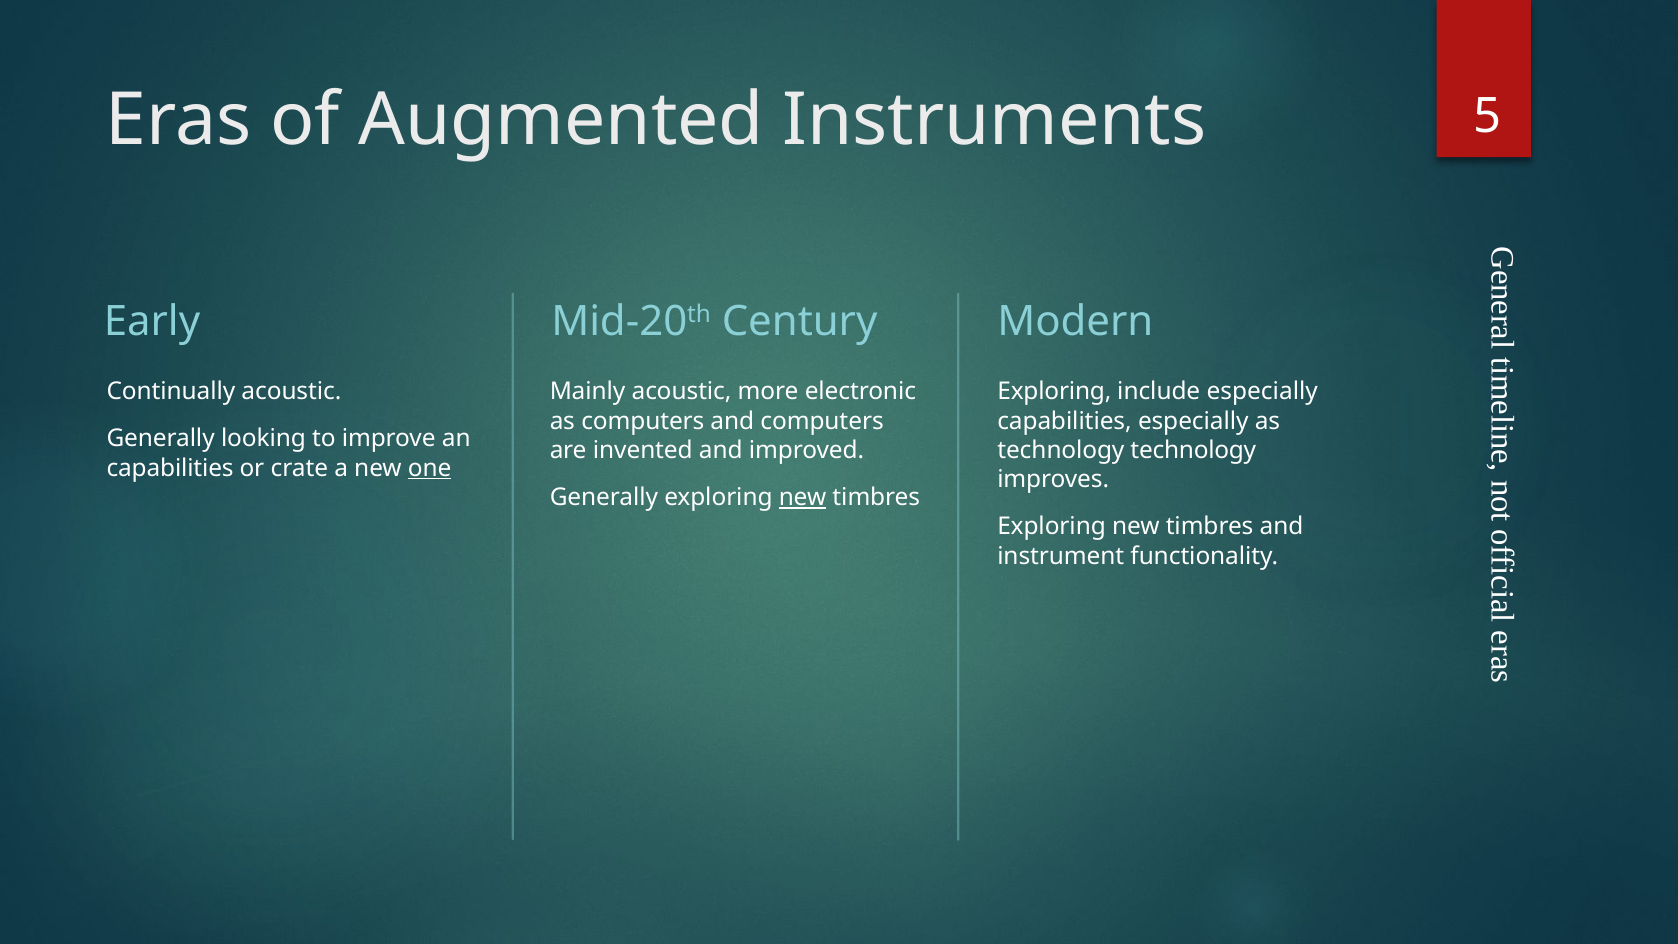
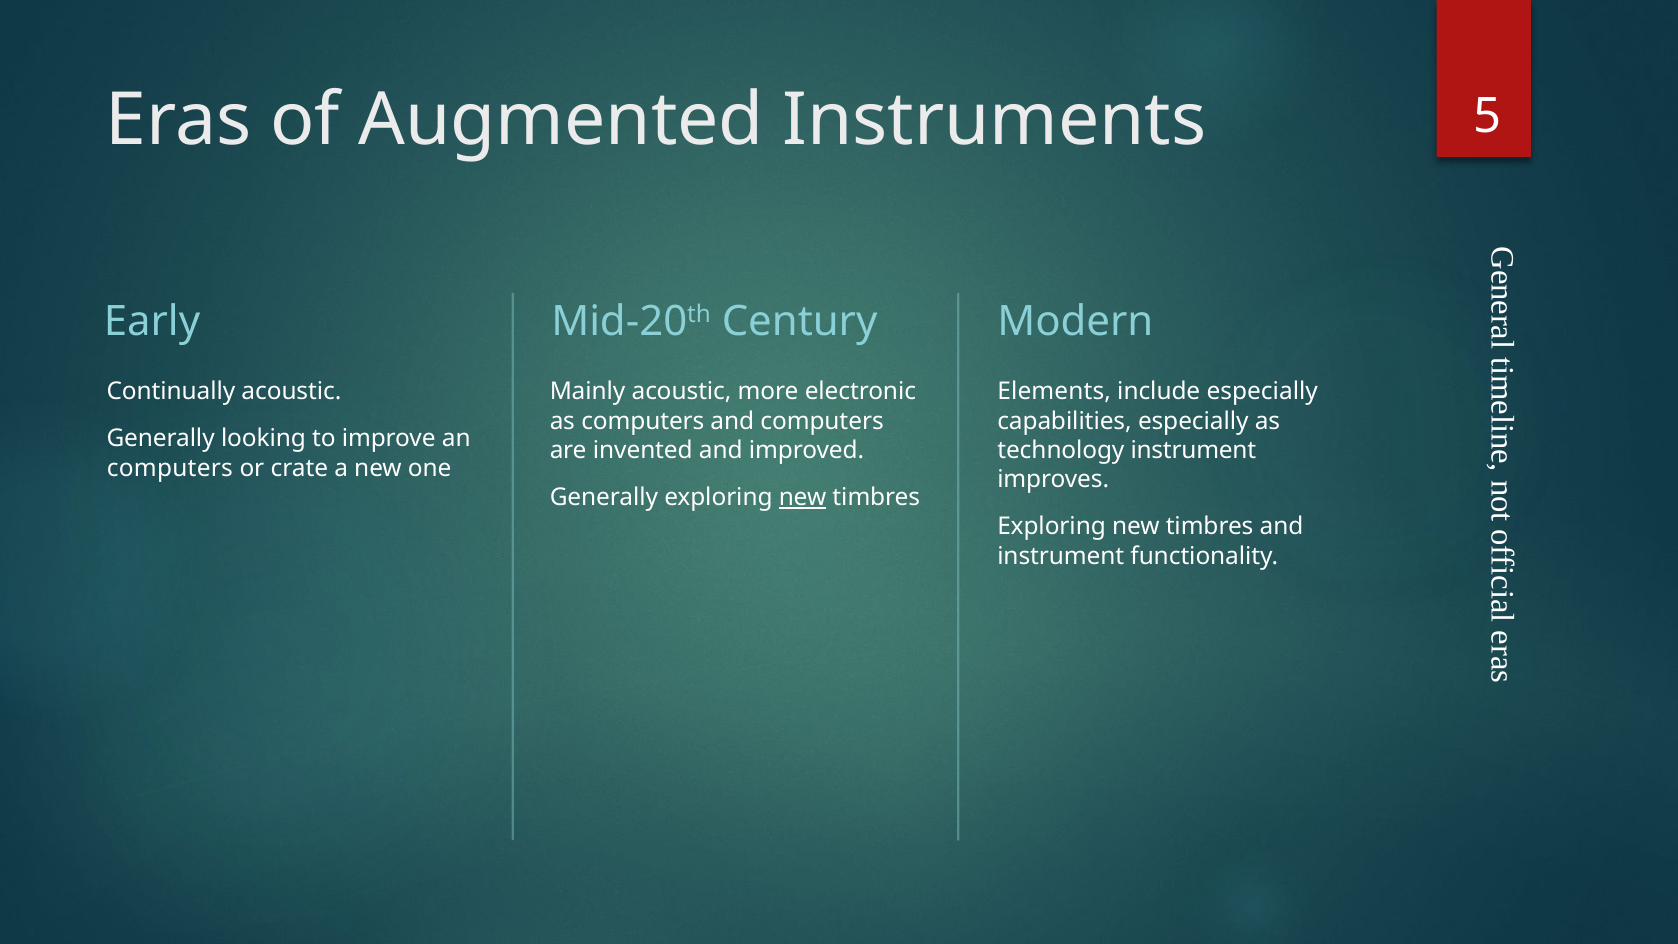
Exploring: Exploring -> Elements (1054, 392)
technology technology: technology -> instrument (1193, 450)
capabilities: capabilities -> computers (170, 468)
one underline: present -> none (430, 468)
